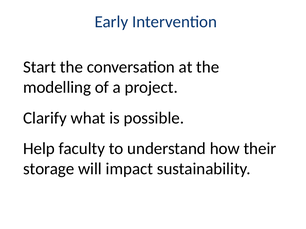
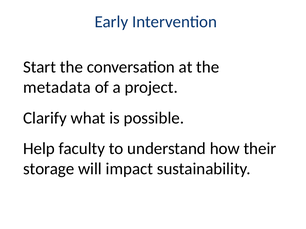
modelling: modelling -> metadata (57, 88)
